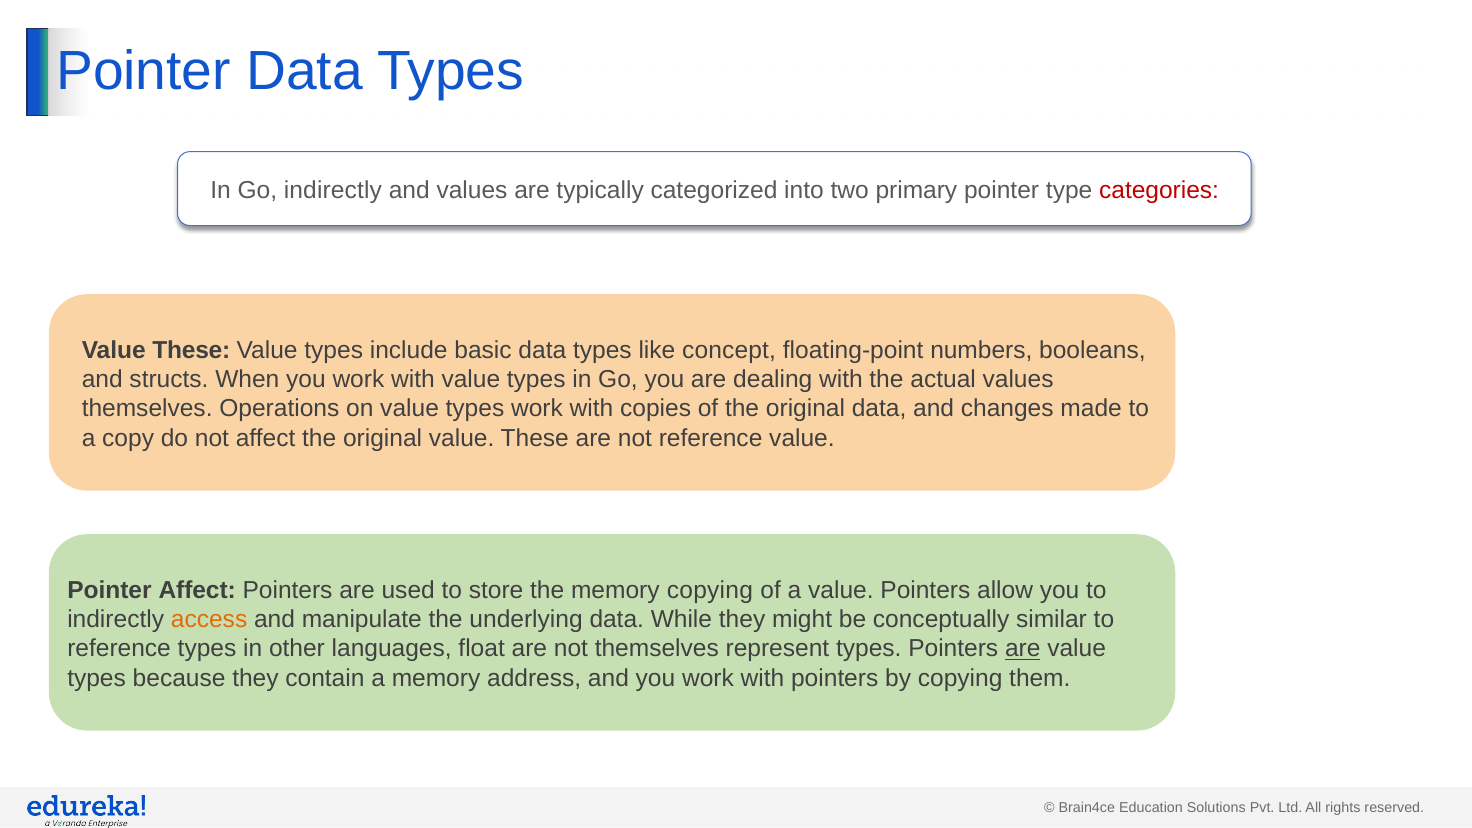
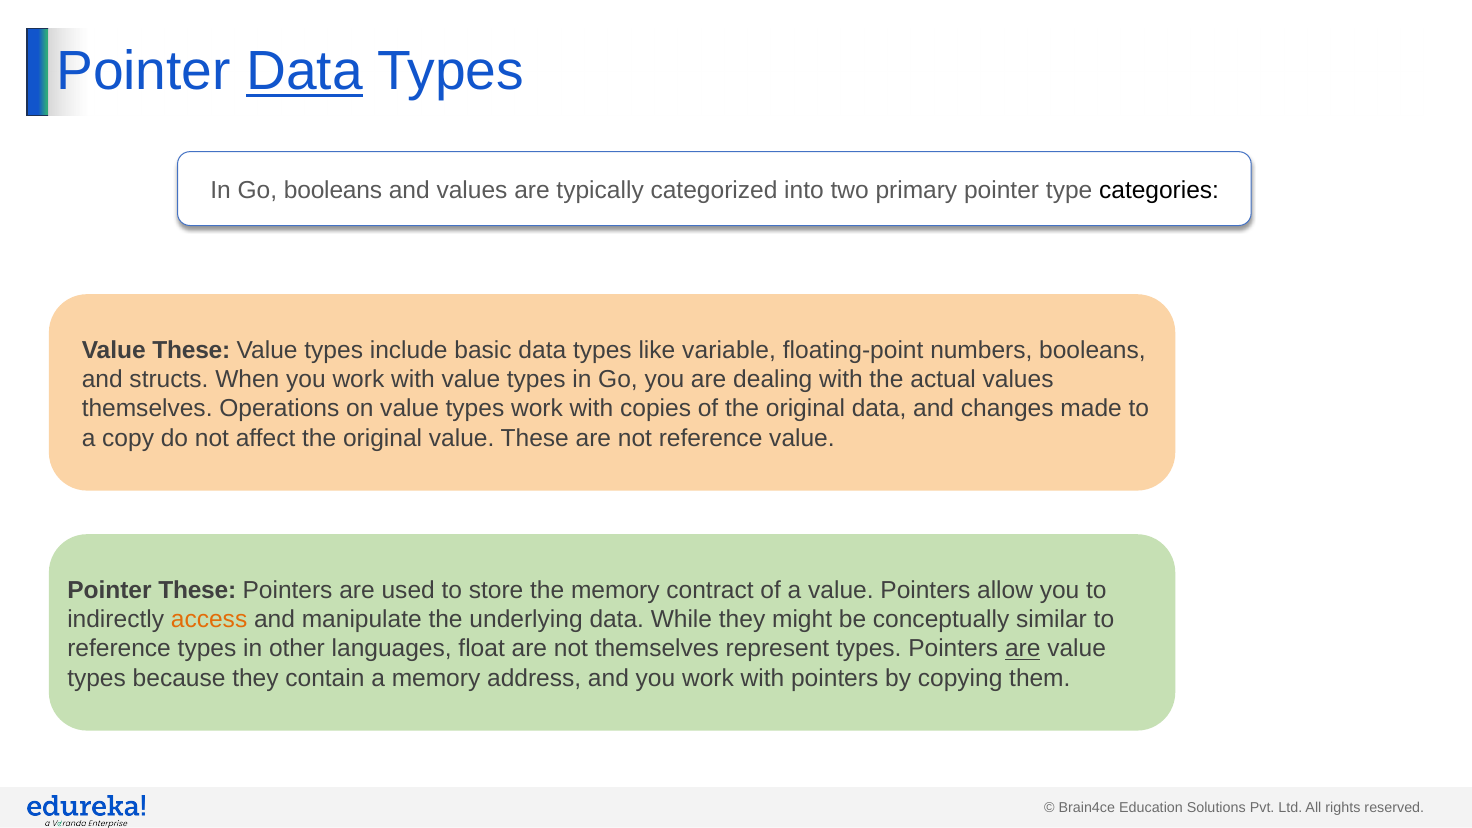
Data underline: none -> present (304, 72)
Go indirectly: indirectly -> booleans (333, 190)
categories colour: red -> black (1159, 190)
concept: concept -> variable (729, 350)
Pointer Affect: Affect -> These (197, 590)
memory copying: copying -> contract (710, 590)
